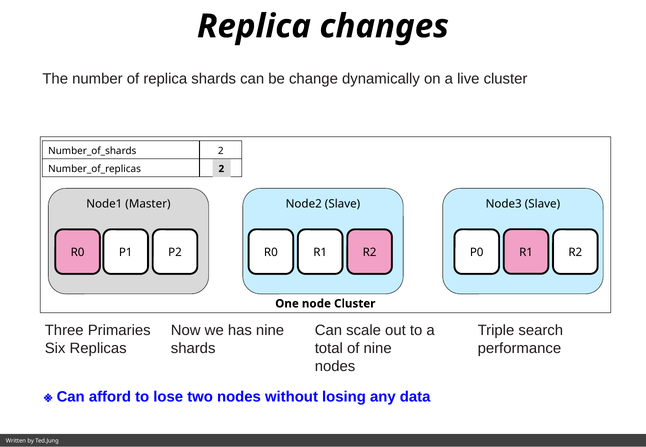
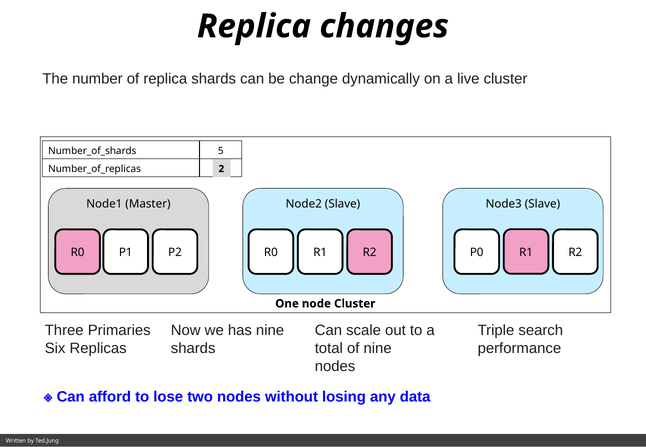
2: 2 -> 5 (221, 151)
